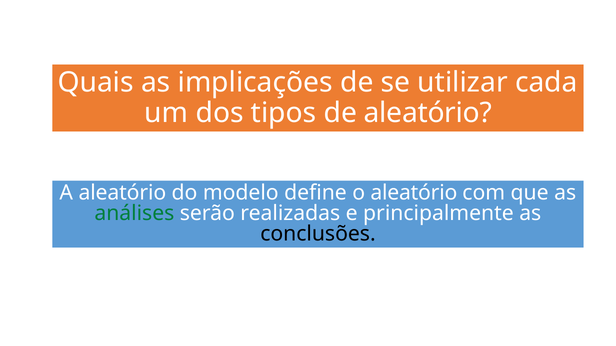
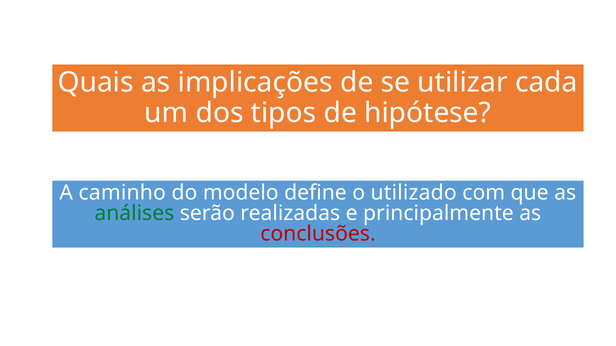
de aleatório: aleatório -> hipótese (428, 113)
A aleatório: aleatório -> caminho (122, 193)
o aleatório: aleatório -> utilizado (414, 193)
conclusões colour: black -> red (318, 234)
